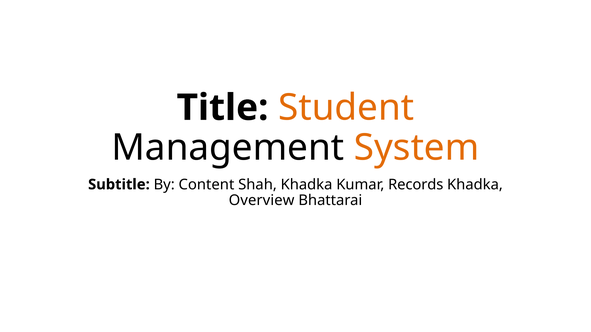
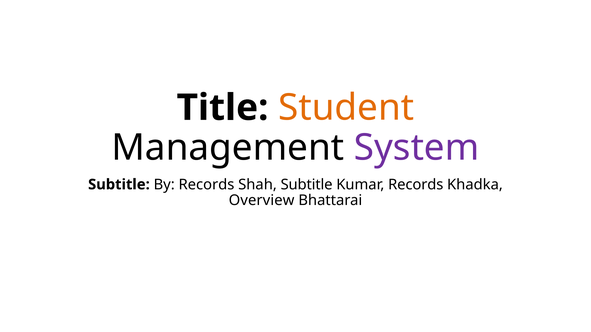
System colour: orange -> purple (417, 148)
By Content: Content -> Records (206, 185)
Shah Khadka: Khadka -> Subtitle (307, 185)
